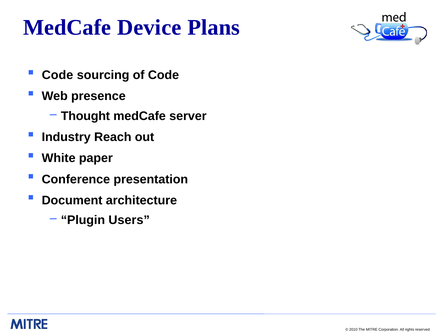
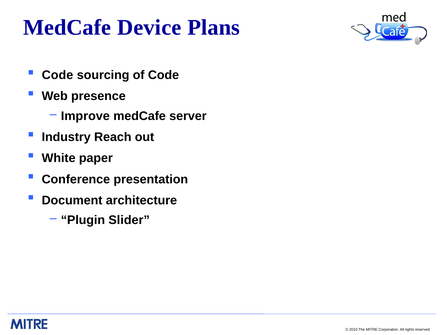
Thought: Thought -> Improve (85, 116)
Users: Users -> Slider (129, 220)
